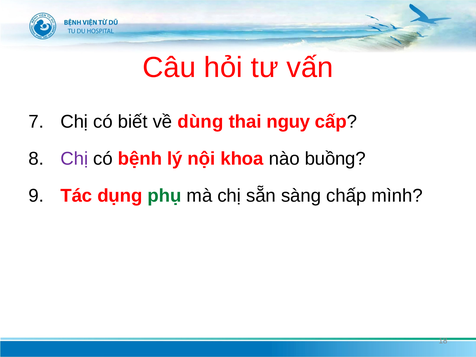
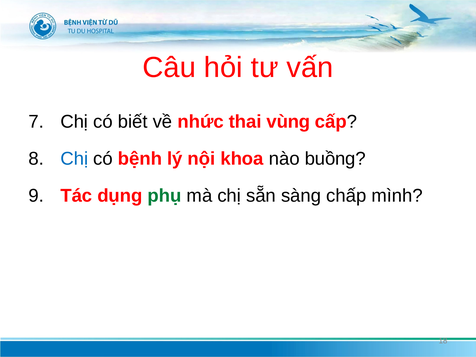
dùng: dùng -> nhức (201, 122)
nguy: nguy -> vùng (288, 122)
Chị colour: purple -> blue (74, 159)
